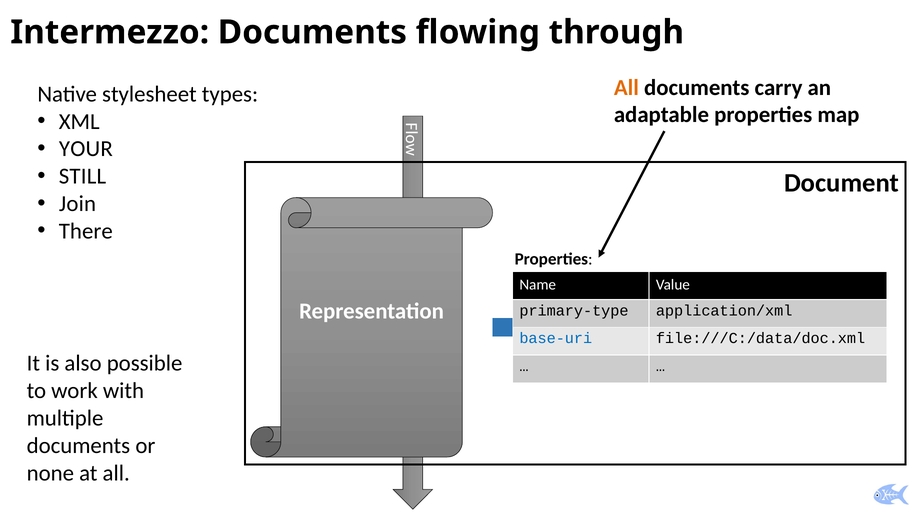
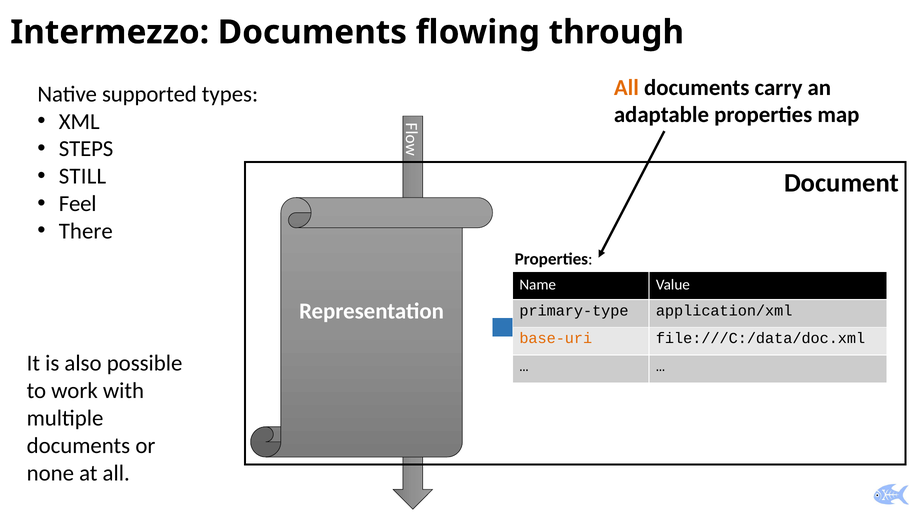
stylesheet: stylesheet -> supported (149, 94)
YOUR: YOUR -> STEPS (86, 149)
Join: Join -> Feel (78, 204)
base-uri colour: blue -> orange (556, 338)
